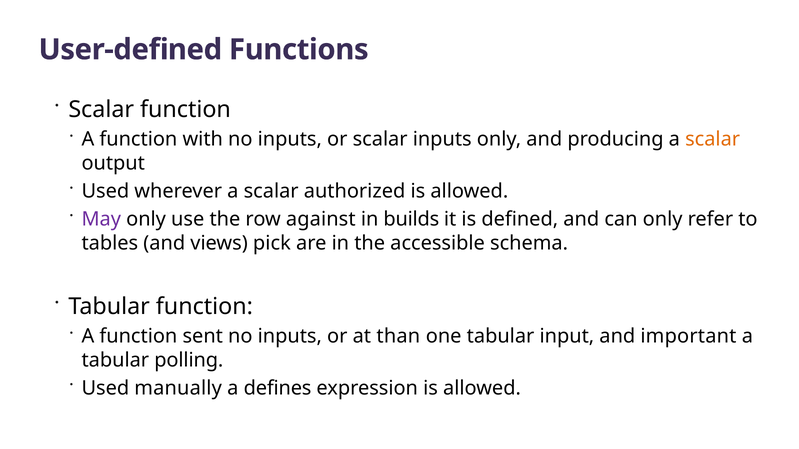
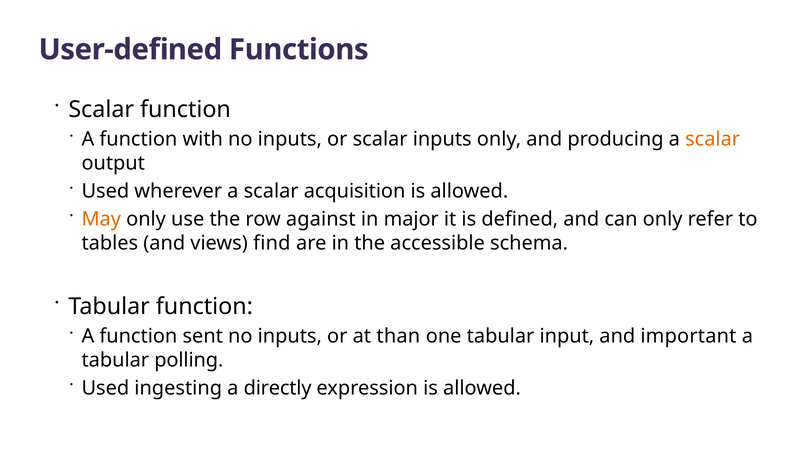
authorized: authorized -> acquisition (355, 191)
May colour: purple -> orange (101, 219)
builds: builds -> major (411, 219)
pick: pick -> find (272, 243)
manually: manually -> ingesting (178, 388)
defines: defines -> directly (278, 388)
